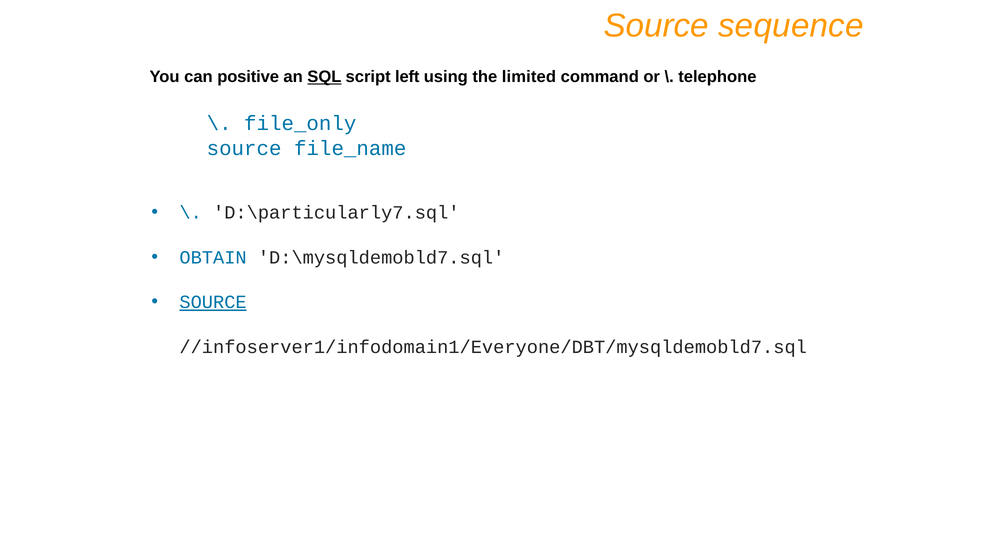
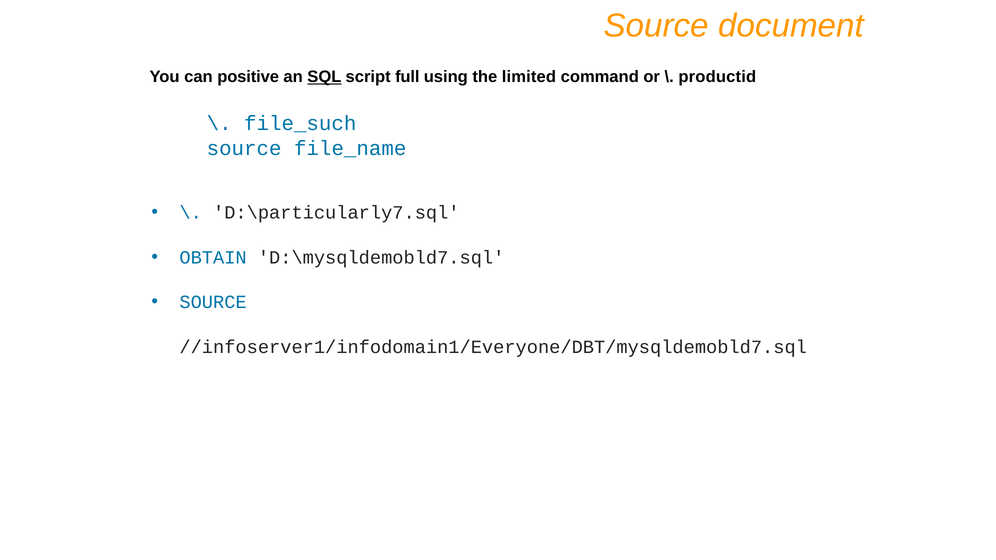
sequence: sequence -> document (791, 26)
left: left -> full (407, 77)
telephone: telephone -> productid (717, 77)
file_only: file_only -> file_such (300, 123)
SOURCE underline: present -> none (213, 302)
